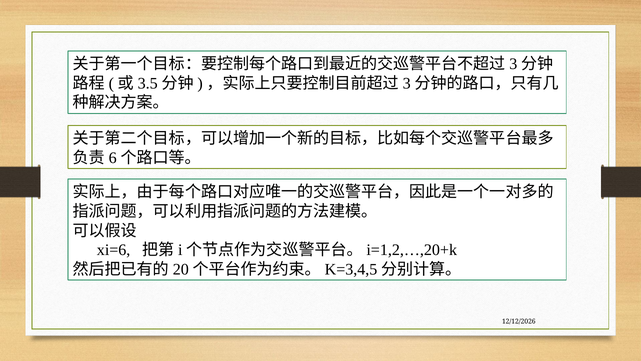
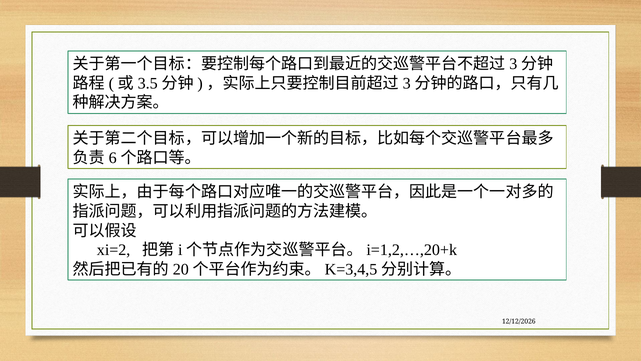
xi=6: xi=6 -> xi=2 (114, 250)
